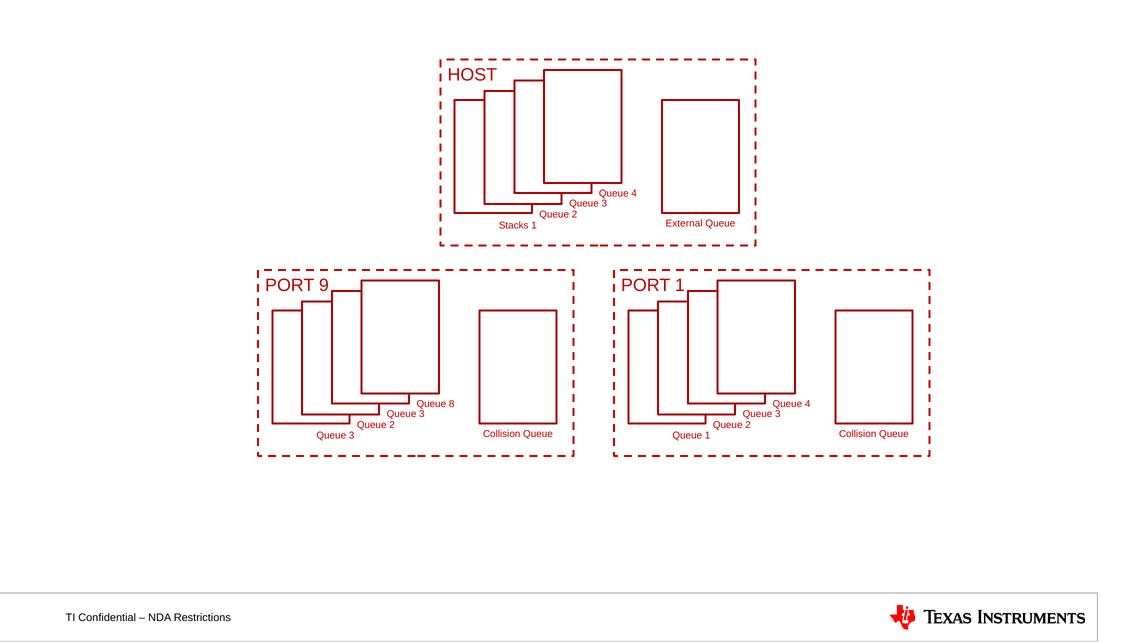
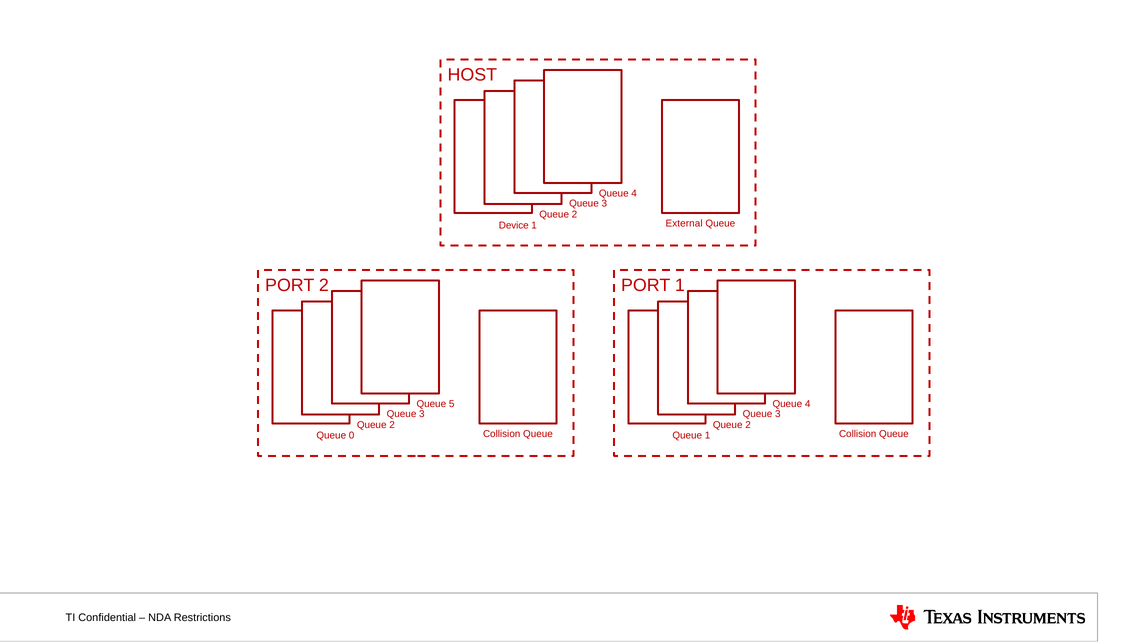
Stacks: Stacks -> Device (514, 225)
PORT 9: 9 -> 2 (324, 285)
8: 8 -> 5 (452, 404)
3: 3 -> 0 (352, 436)
